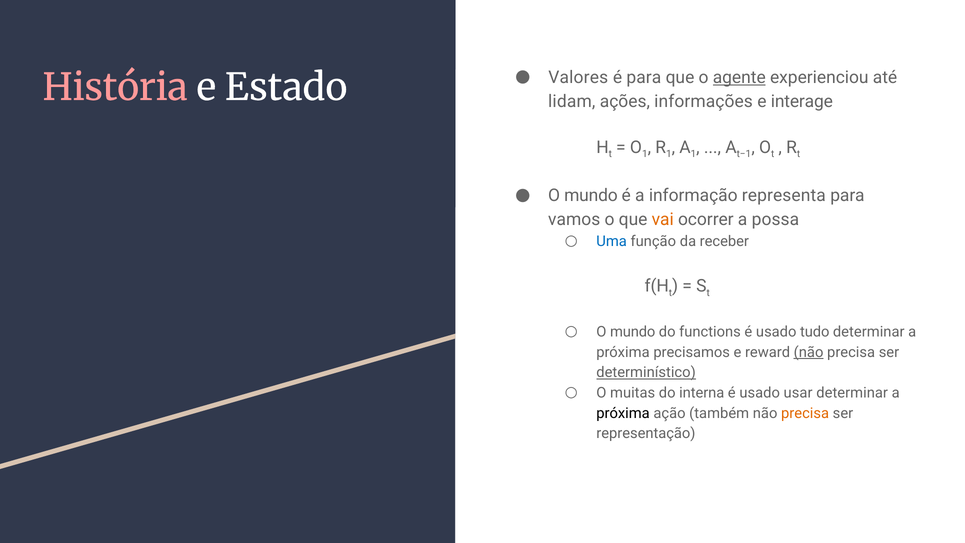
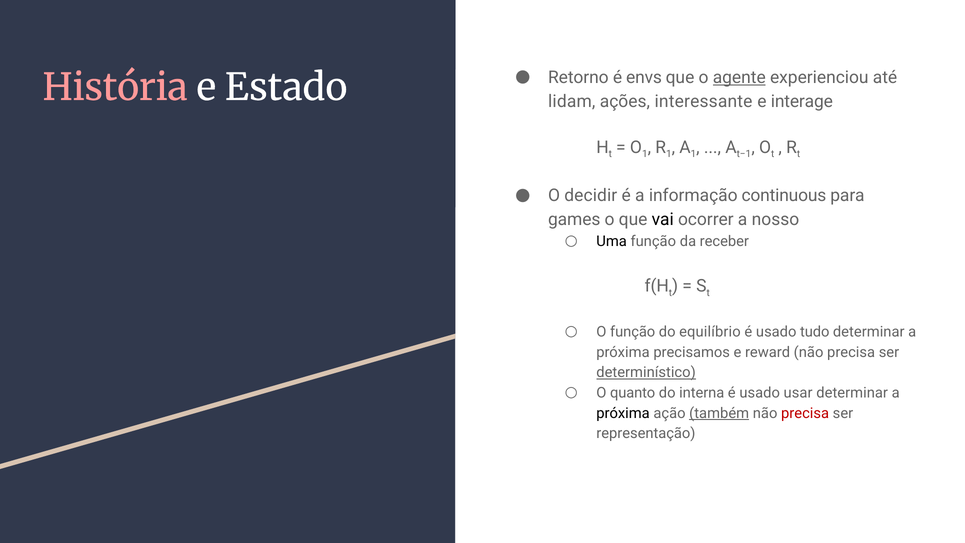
Valores: Valores -> Retorno (578, 77)
é para: para -> envs (644, 77)
informações: informações -> interessante (704, 101)
mundo: mundo -> decidir (591, 196)
representa: representa -> continuous (784, 196)
vamos: vamos -> games (574, 220)
vai colour: orange -> black (663, 220)
possa: possa -> nosso (775, 220)
Uma colour: blue -> black (612, 241)
mundo: mundo -> função (633, 332)
functions: functions -> equilíbrio (710, 332)
não underline: present -> none (809, 352)
muitas: muitas -> quanto (633, 393)
também underline: none -> present (719, 413)
precisa colour: orange -> red (805, 413)
